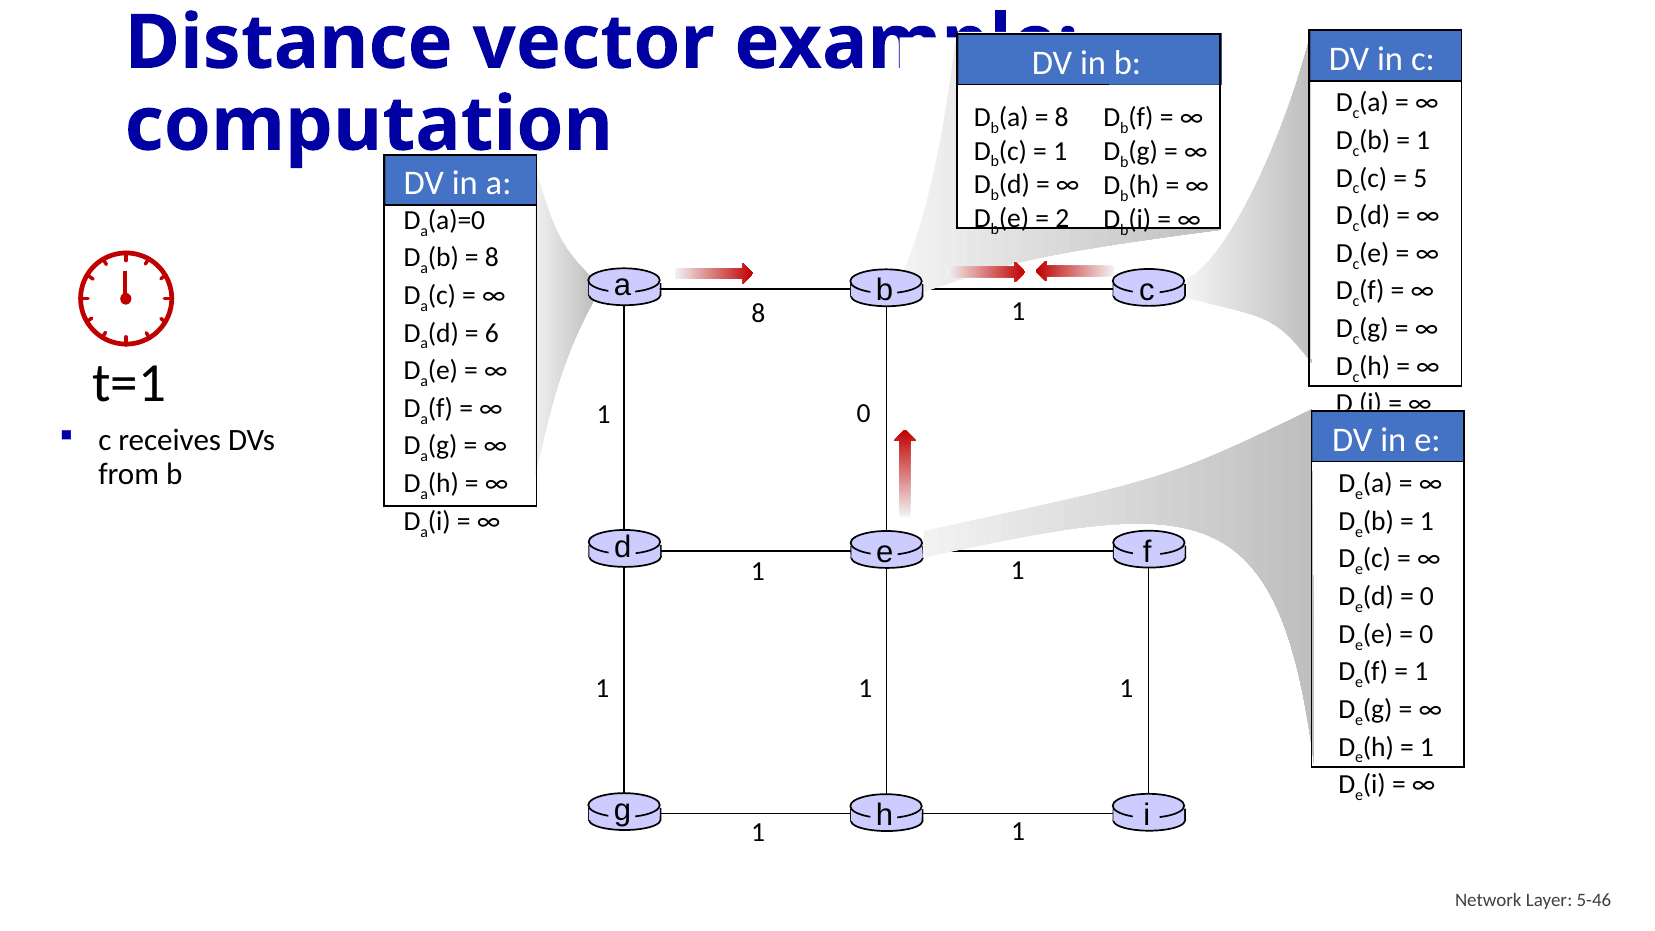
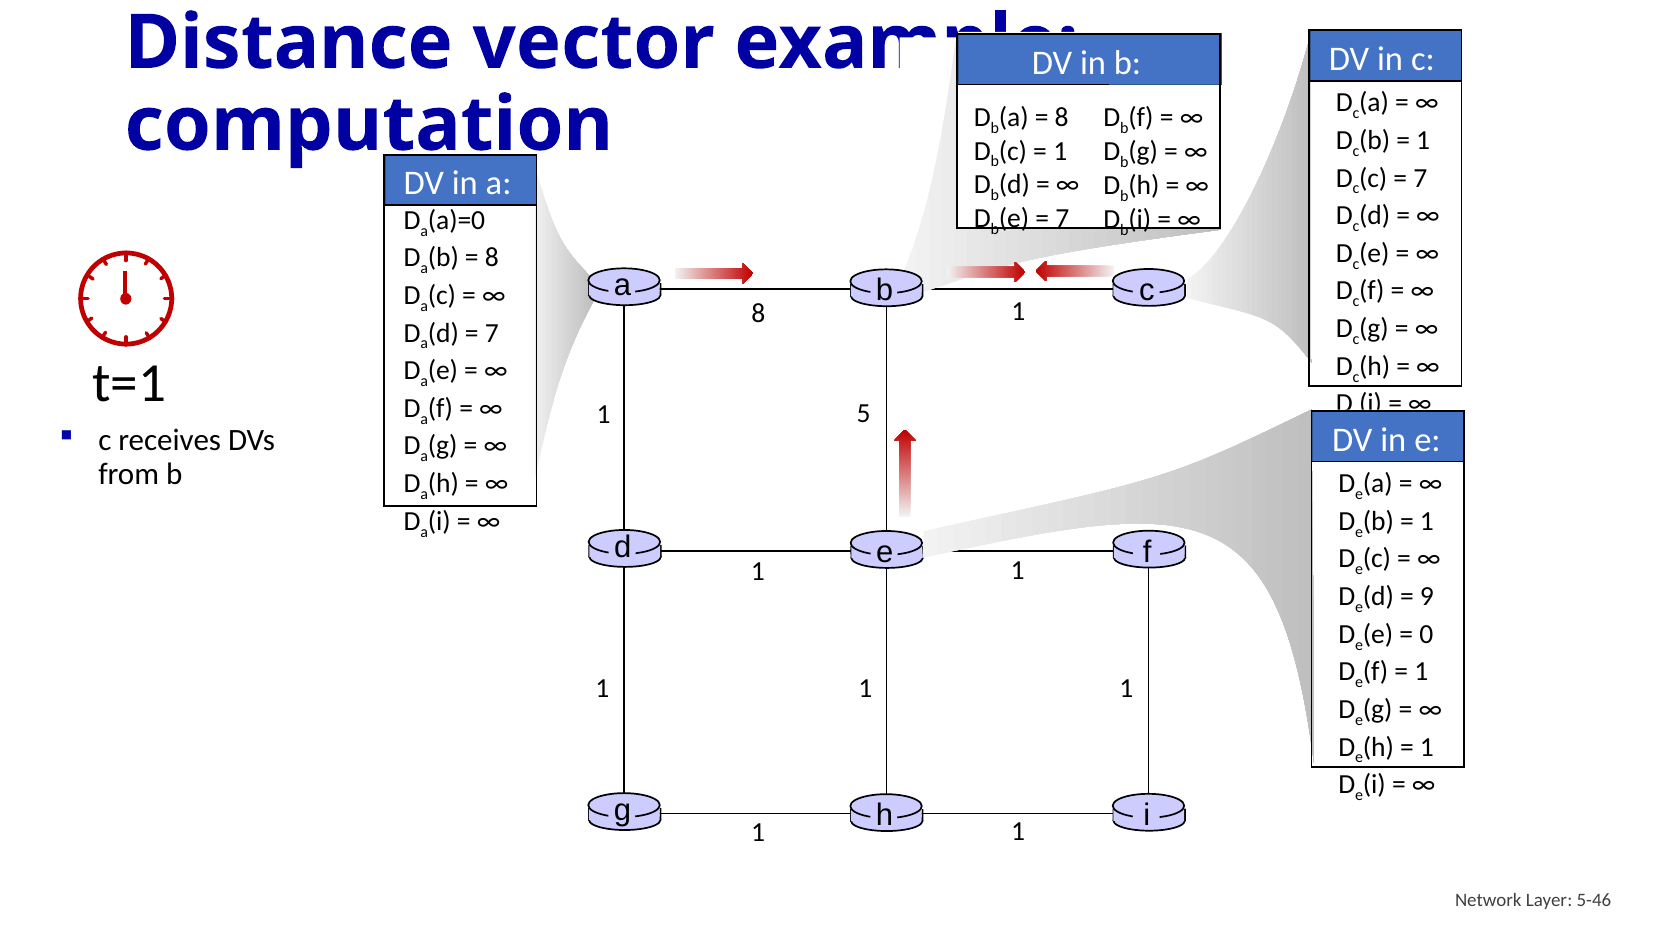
5: 5 -> 7 (1420, 178)
2: 2 -> 7 (1062, 219)
6: 6 -> 7 (492, 333)
1 0: 0 -> 5 (863, 413)
0: 0 -> 9 (1427, 596)
